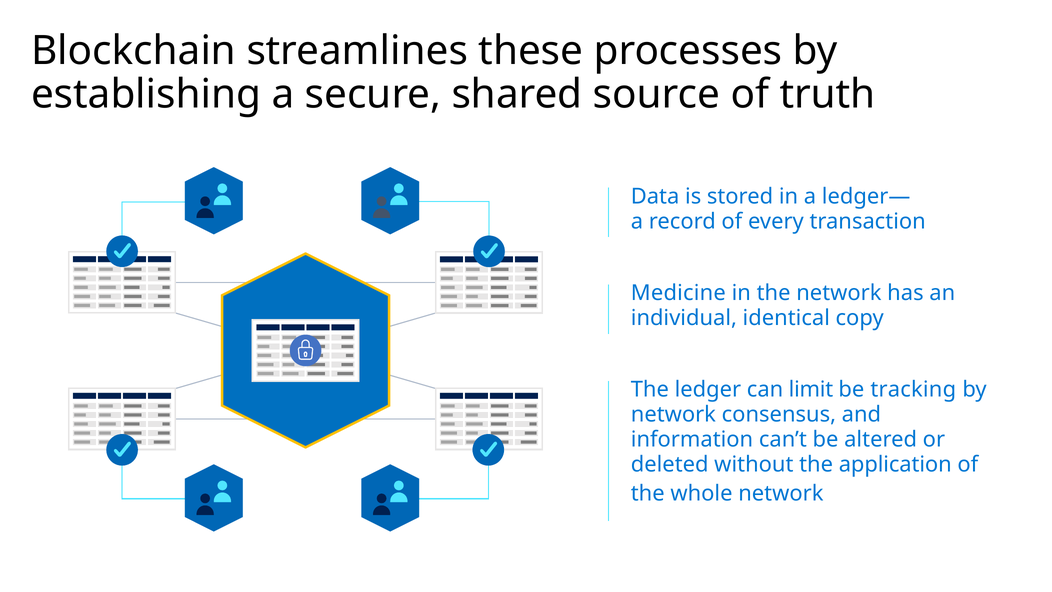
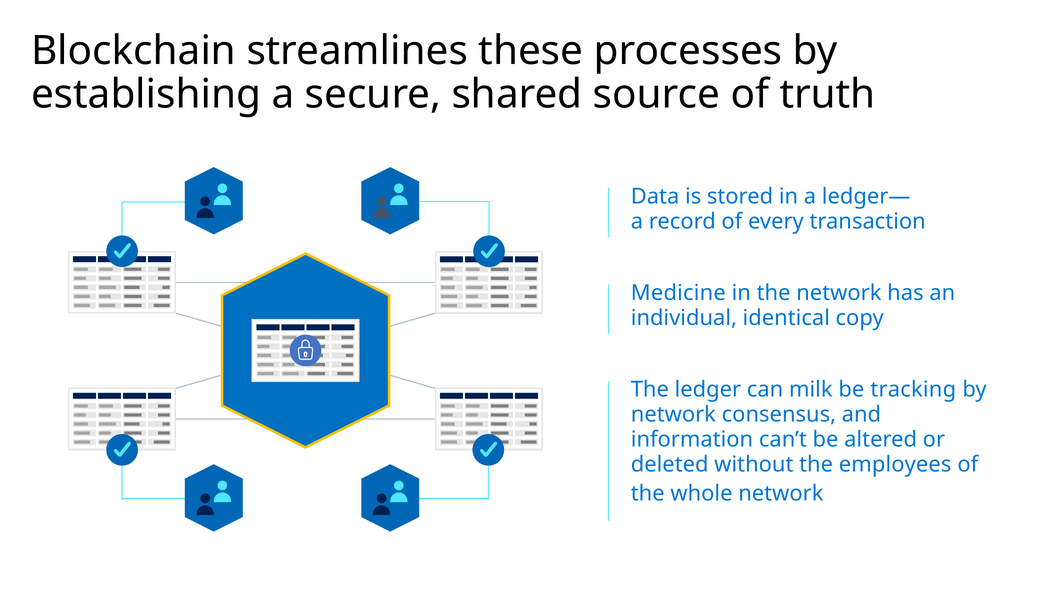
limit: limit -> milk (811, 389)
application: application -> employees (895, 464)
